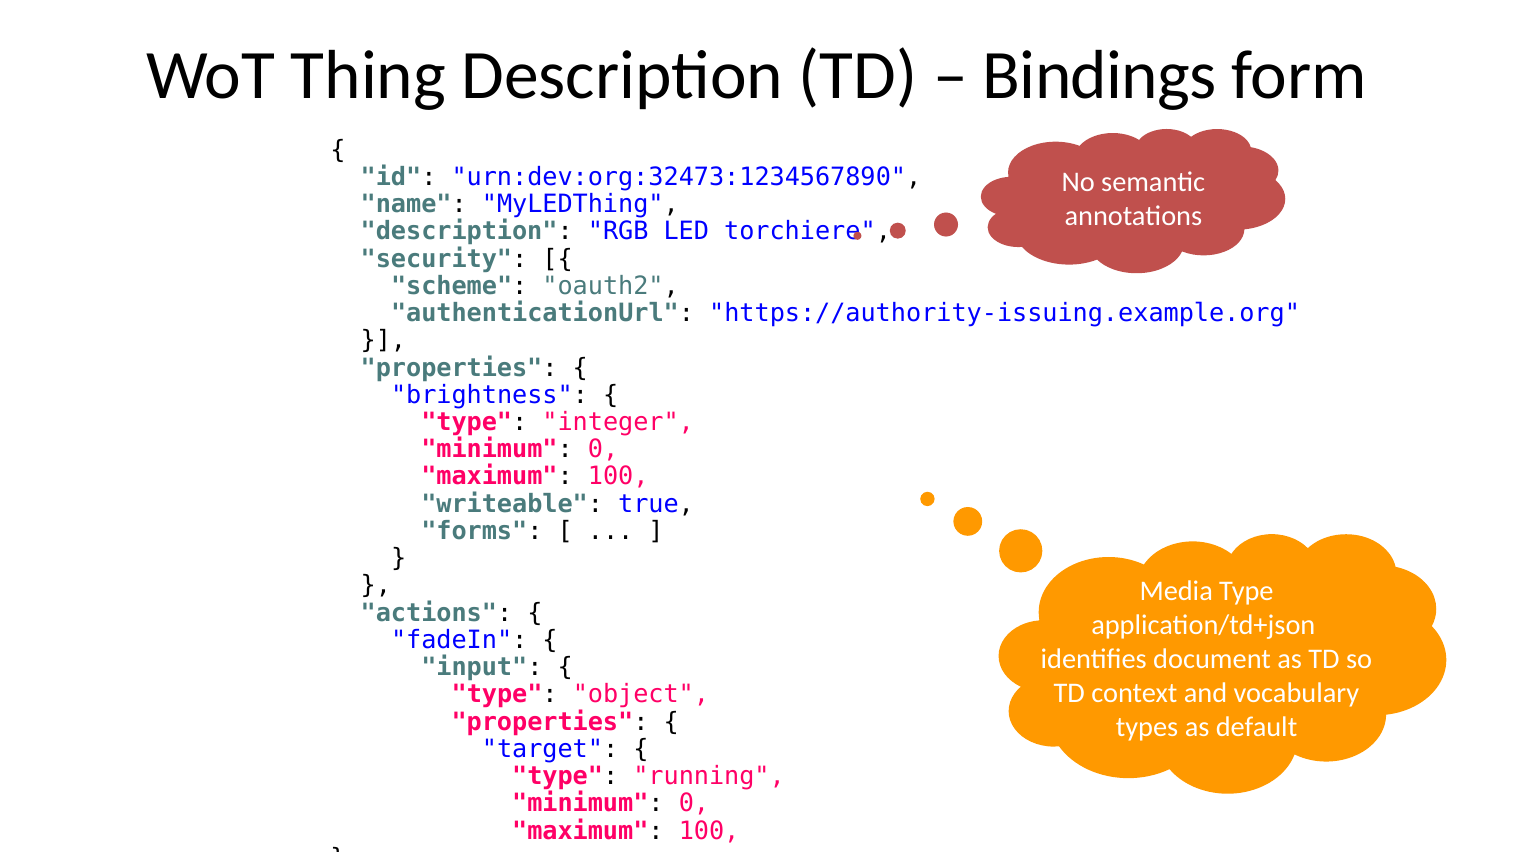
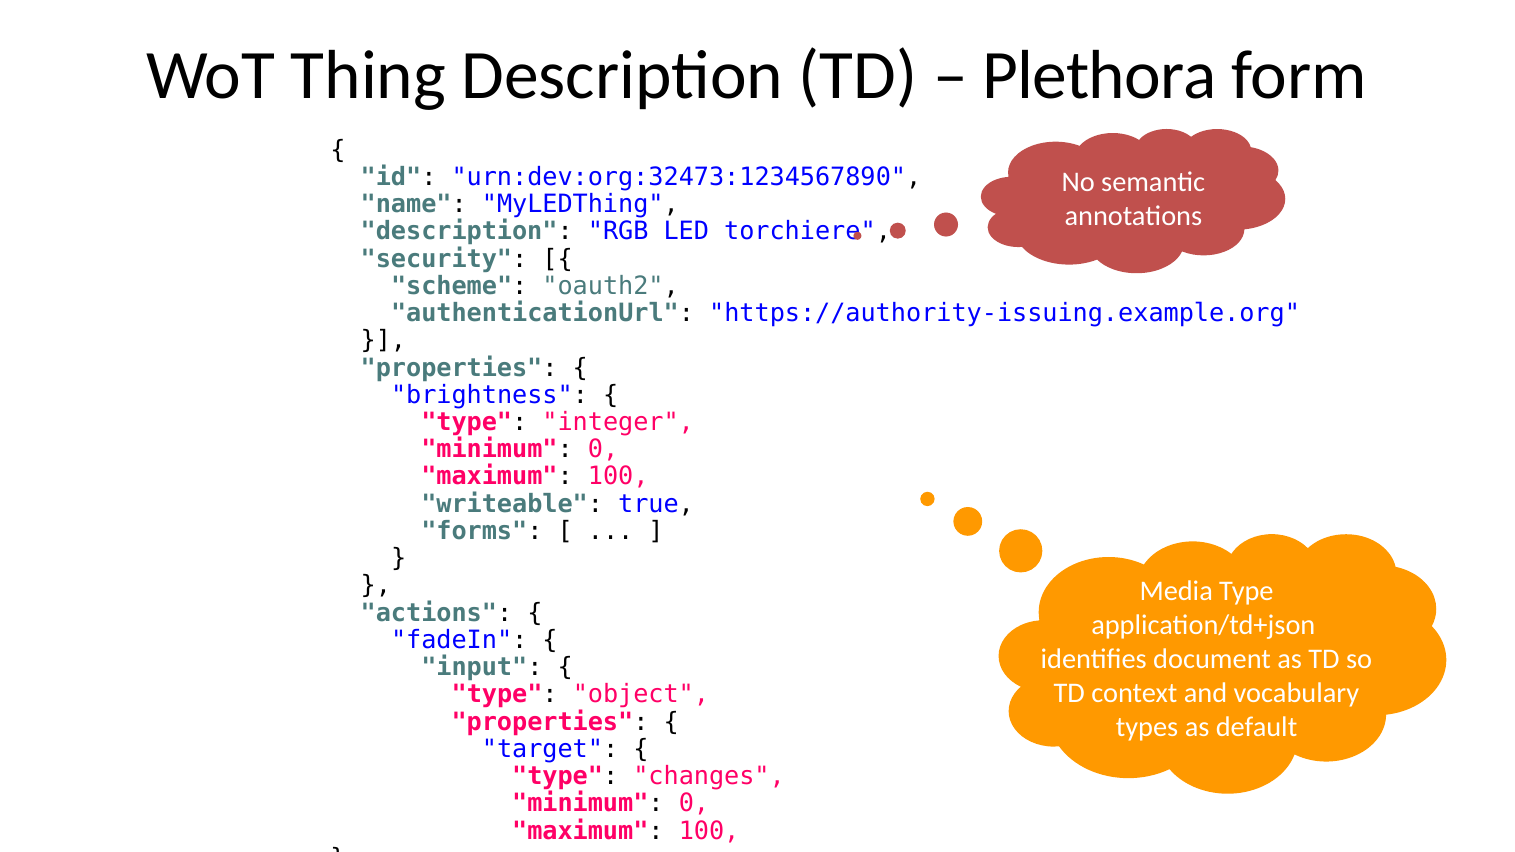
Bindings: Bindings -> Plethora (1100, 76)
running: running -> changes (709, 776)
